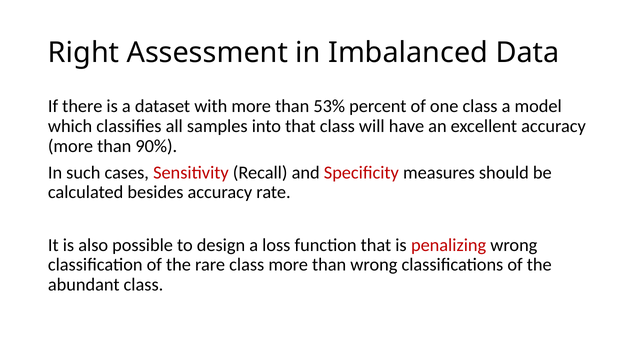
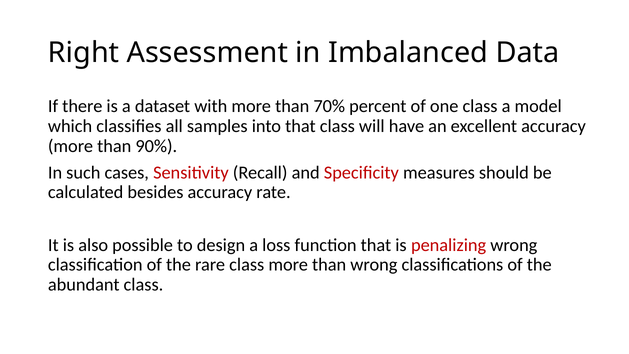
53%: 53% -> 70% (329, 106)
